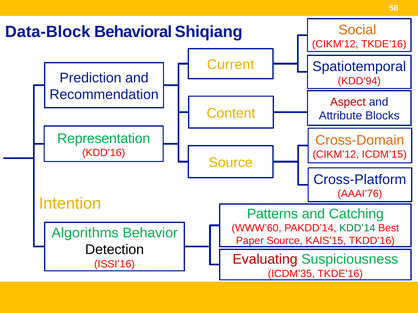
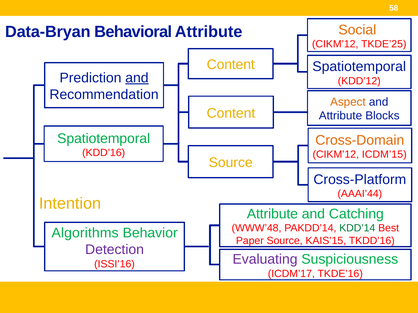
Data-Block: Data-Block -> Data-Bryan (48, 32)
Behavioral Shiqiang: Shiqiang -> Attribute (209, 32)
CIKM’12 TKDE’16: TKDE’16 -> TKDE’25 (384, 44)
Current: Current -> Content (231, 65)
and underline: none -> present (137, 78)
KDD’94: KDD’94 -> KDD’12 (359, 81)
Aspect colour: red -> orange (348, 102)
Representation: Representation -> Spatiotemporal (104, 139)
AAAI’76: AAAI’76 -> AAAI’44 (360, 194)
Patterns: Patterns -> Attribute (272, 214)
WWW’60: WWW’60 -> WWW’48 (257, 229)
Detection colour: black -> purple (115, 250)
Evaluating colour: red -> purple (265, 260)
ICDM’35: ICDM’35 -> ICDM’17 (291, 274)
